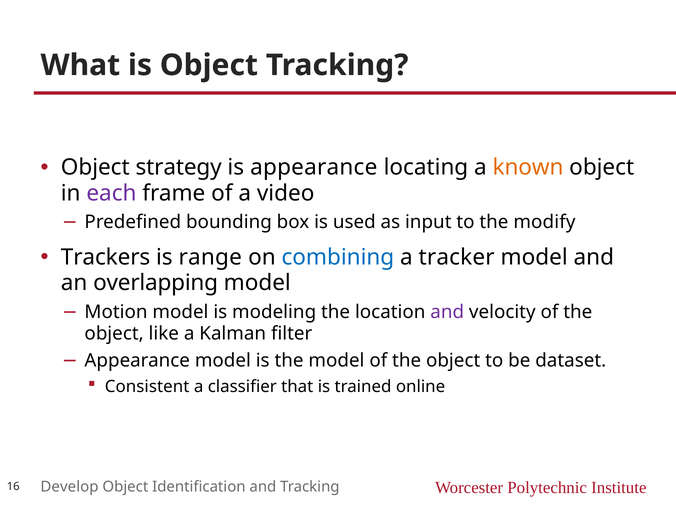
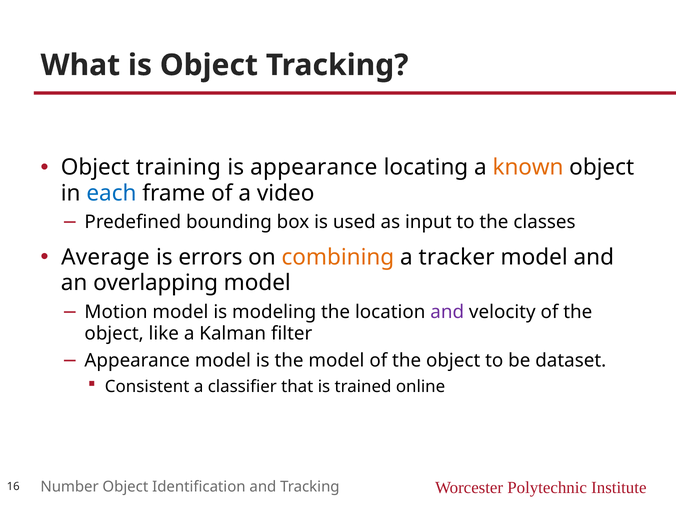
strategy: strategy -> training (178, 167)
each colour: purple -> blue (111, 193)
modify: modify -> classes (544, 222)
Trackers: Trackers -> Average (105, 257)
range: range -> errors (210, 257)
combining colour: blue -> orange (338, 257)
Develop: Develop -> Number (70, 487)
